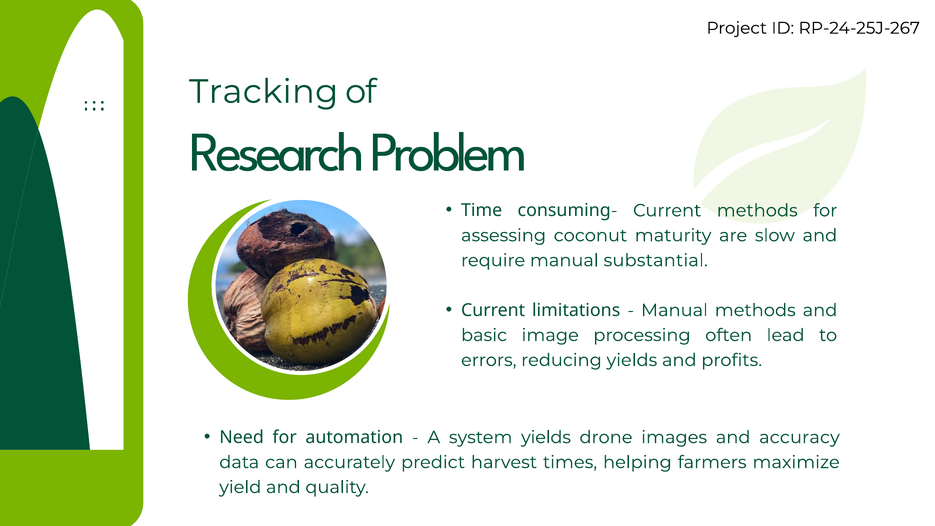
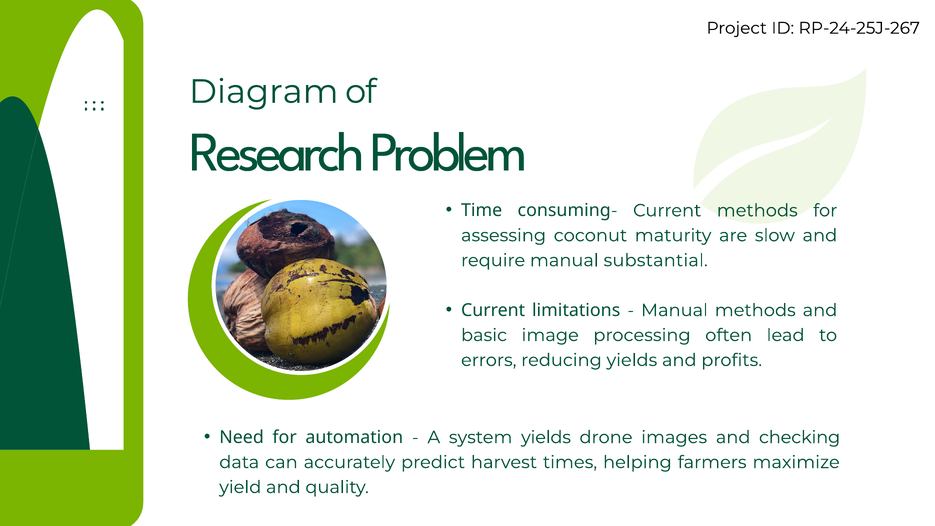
Tracking: Tracking -> Diagram (264, 92)
accuracy: accuracy -> checking (800, 437)
